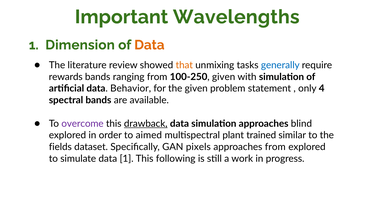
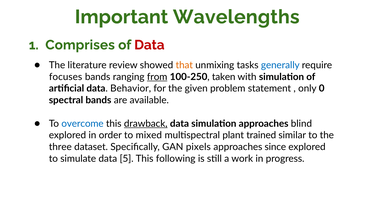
Dimension: Dimension -> Comprises (80, 45)
Data colour: orange -> red (149, 45)
rewards: rewards -> focuses (66, 77)
from underline: none -> present (157, 77)
100-250 given: given -> taken (224, 77)
4: 4 -> 0 (322, 89)
overcome colour: purple -> blue (83, 124)
aimed: aimed -> mixed (149, 135)
fields: fields -> three (60, 147)
approaches from: from -> since (275, 147)
data 1: 1 -> 5 (127, 159)
